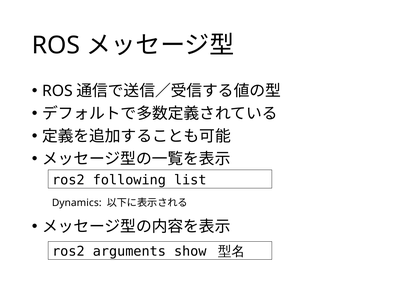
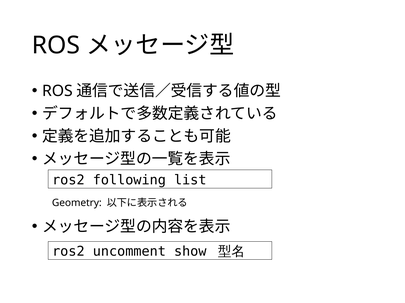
Dynamics: Dynamics -> Geometry (77, 203)
arguments: arguments -> uncomment (129, 252)
